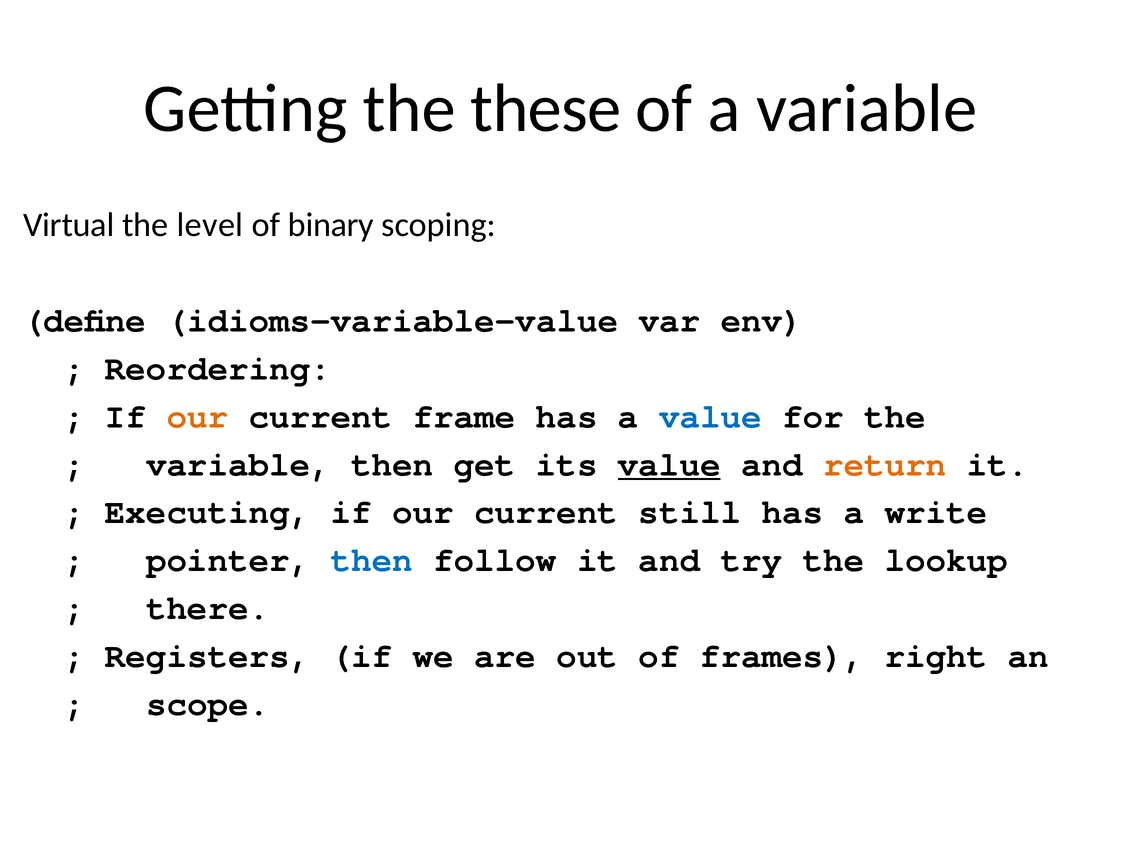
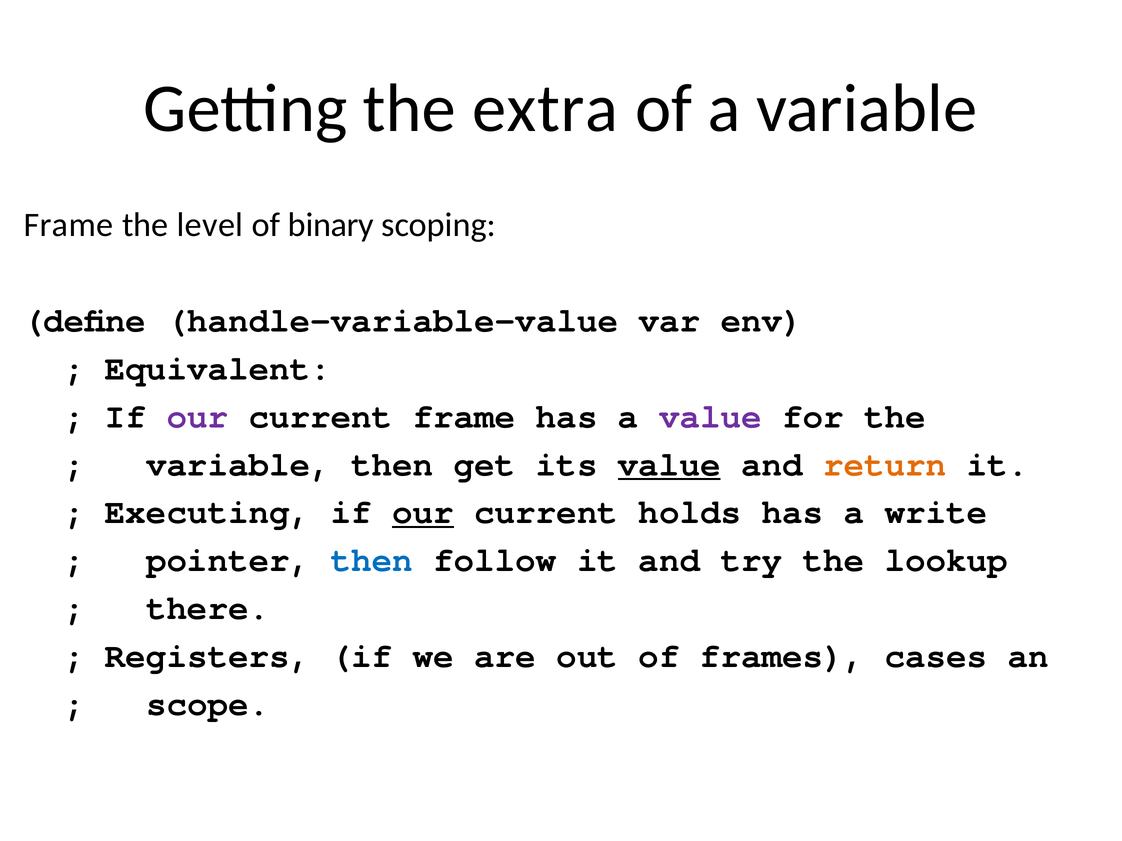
these: these -> extra (545, 109)
Virtual: Virtual -> Frame (68, 225)
idioms-variable-value: idioms-variable-value -> handle-variable-value (392, 321)
Reordering: Reordering -> Equivalent (218, 369)
our colour: orange -> purple (197, 417)
value colour: blue -> purple (710, 417)
our underline: none -> present (423, 512)
still: still -> holds (690, 512)
right: right -> cases (936, 656)
